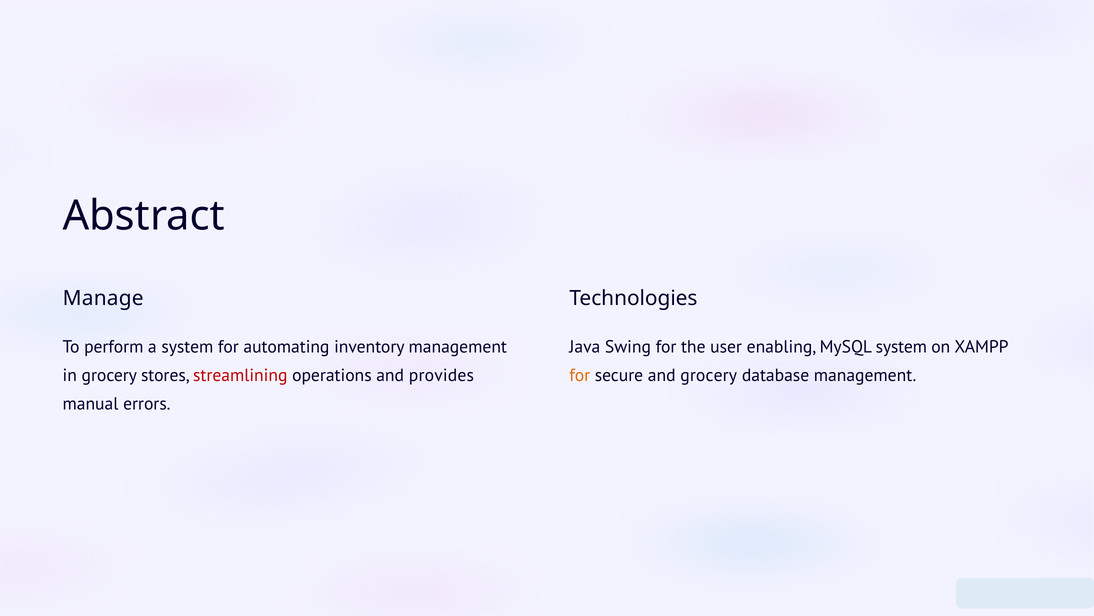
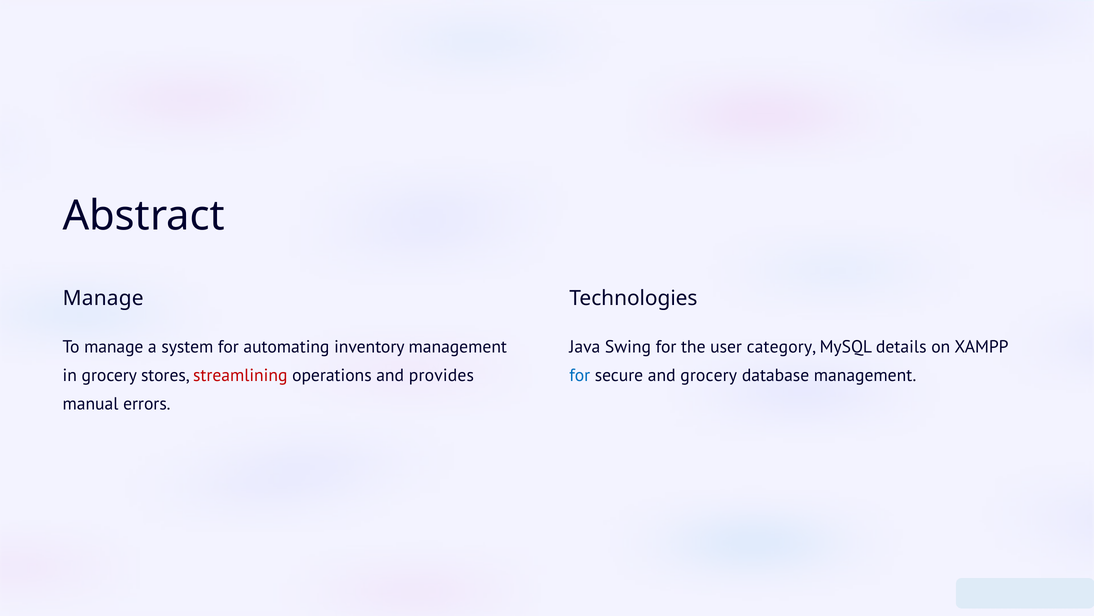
To perform: perform -> manage (114, 347)
enabling: enabling -> category (781, 347)
MySQL system: system -> details (901, 347)
for colour: orange -> blue (580, 375)
